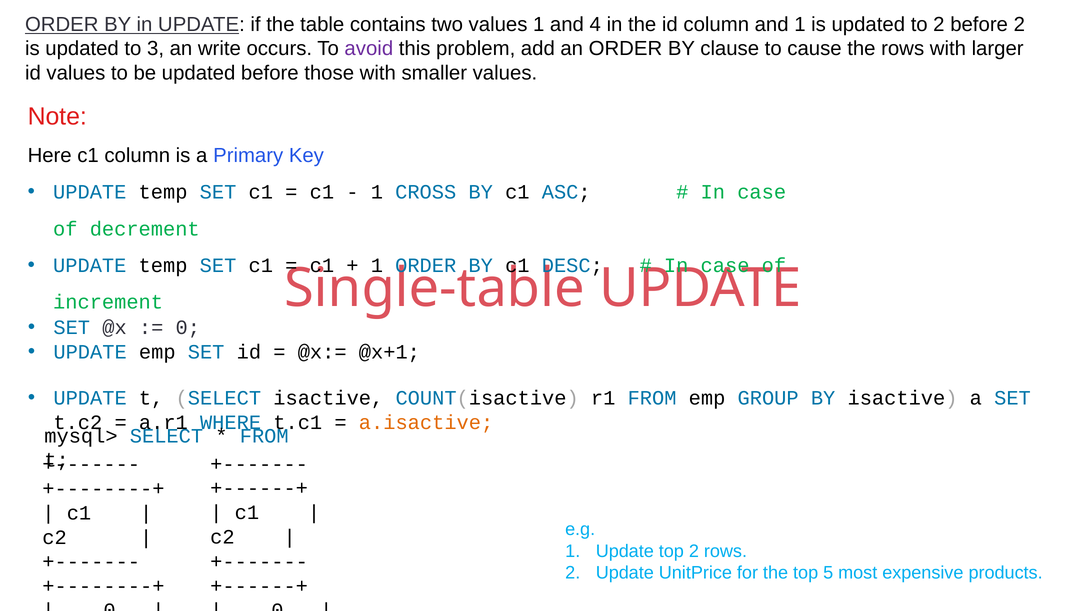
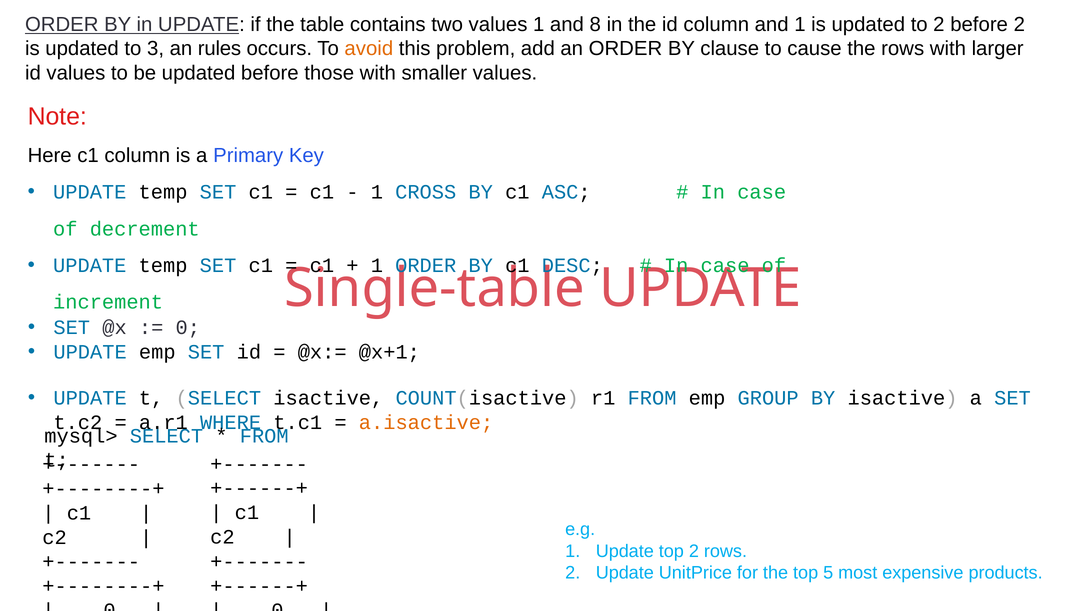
4: 4 -> 8 (595, 24)
write: write -> rules (220, 49)
avoid colour: purple -> orange (369, 49)
